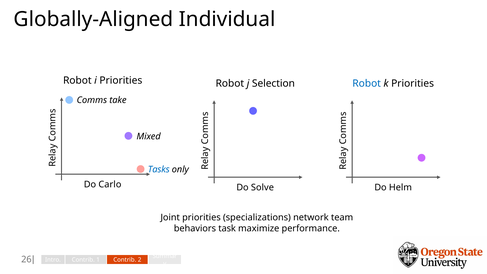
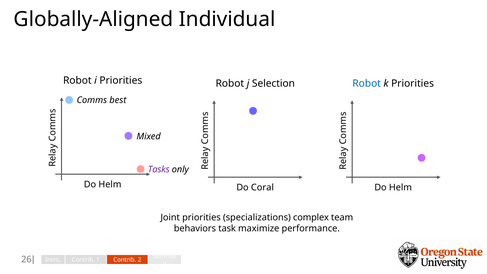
take: take -> best (118, 100)
Tasks colour: blue -> purple (159, 170)
Carlo: Carlo -> Helm (110, 184)
Solve: Solve -> Coral (262, 187)
network: network -> complex (311, 217)
